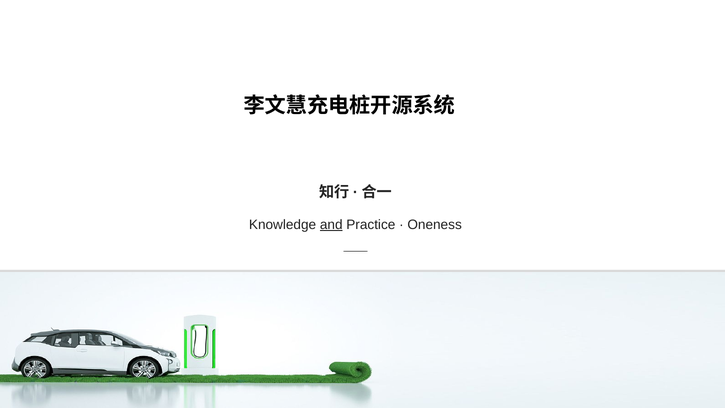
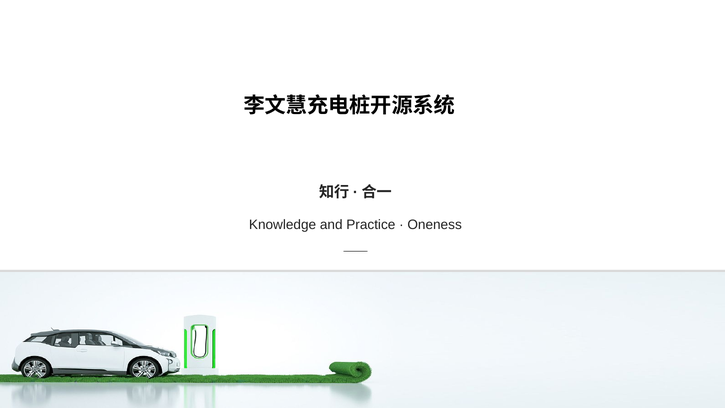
and underline: present -> none (331, 225)
